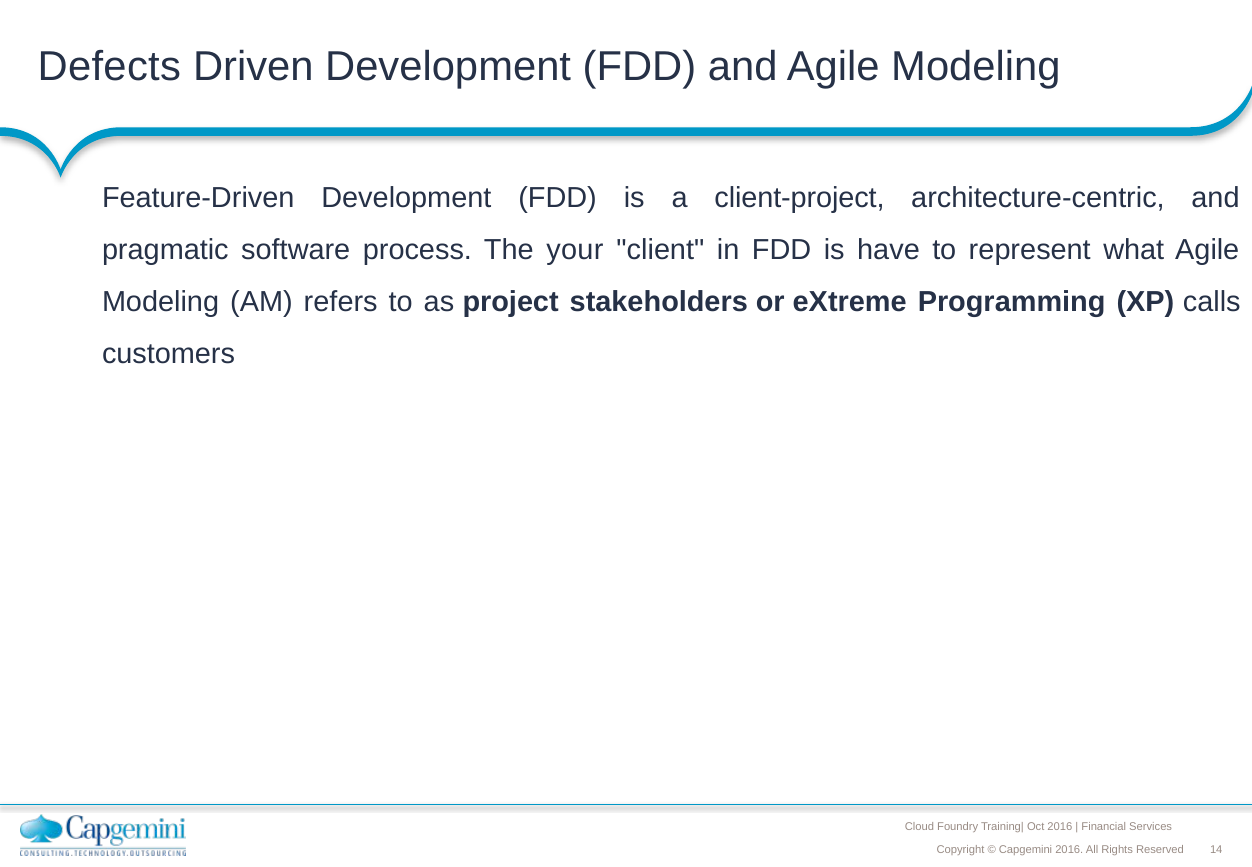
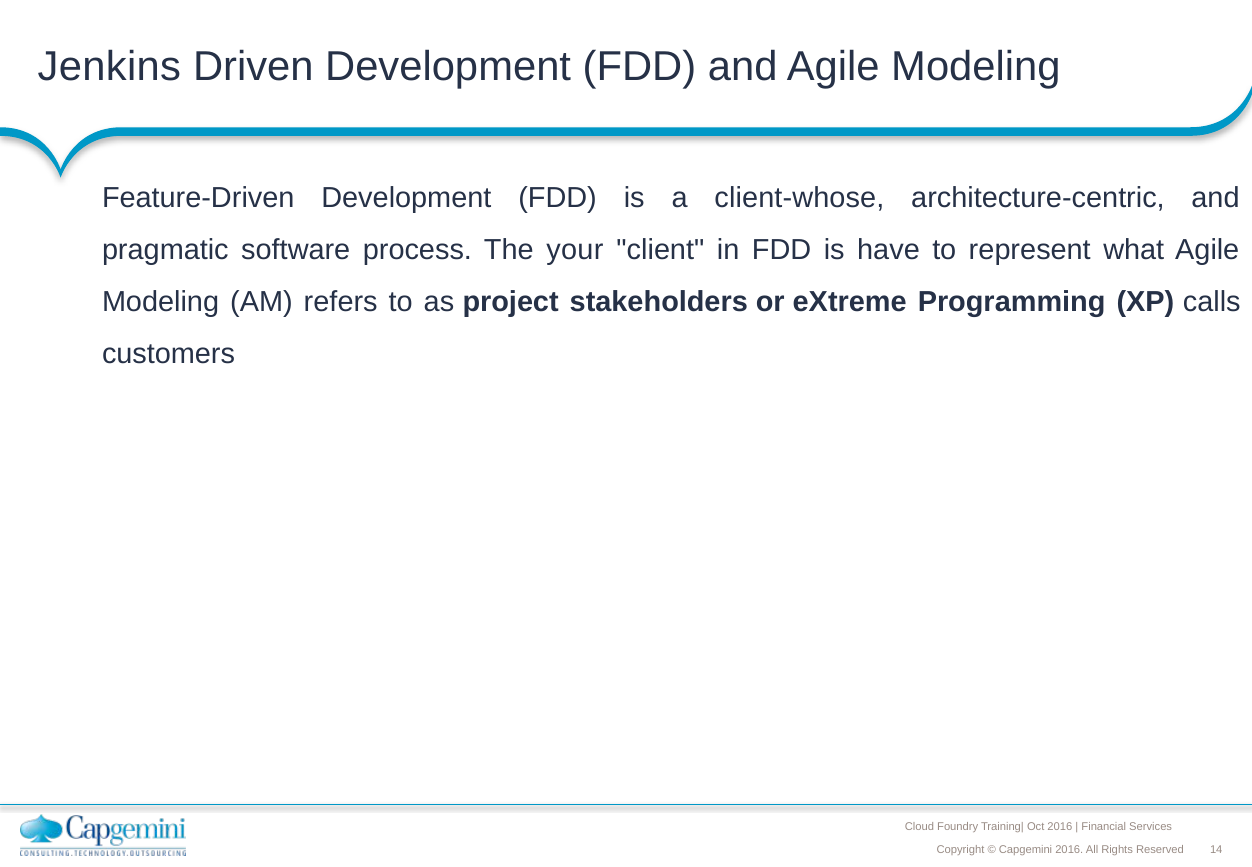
Defects: Defects -> Jenkins (109, 66)
client-project: client-project -> client-whose (799, 198)
